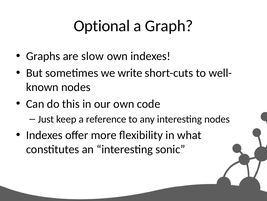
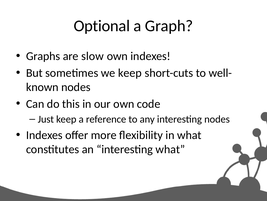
we write: write -> keep (130, 73)
interesting sonic: sonic -> what (170, 149)
